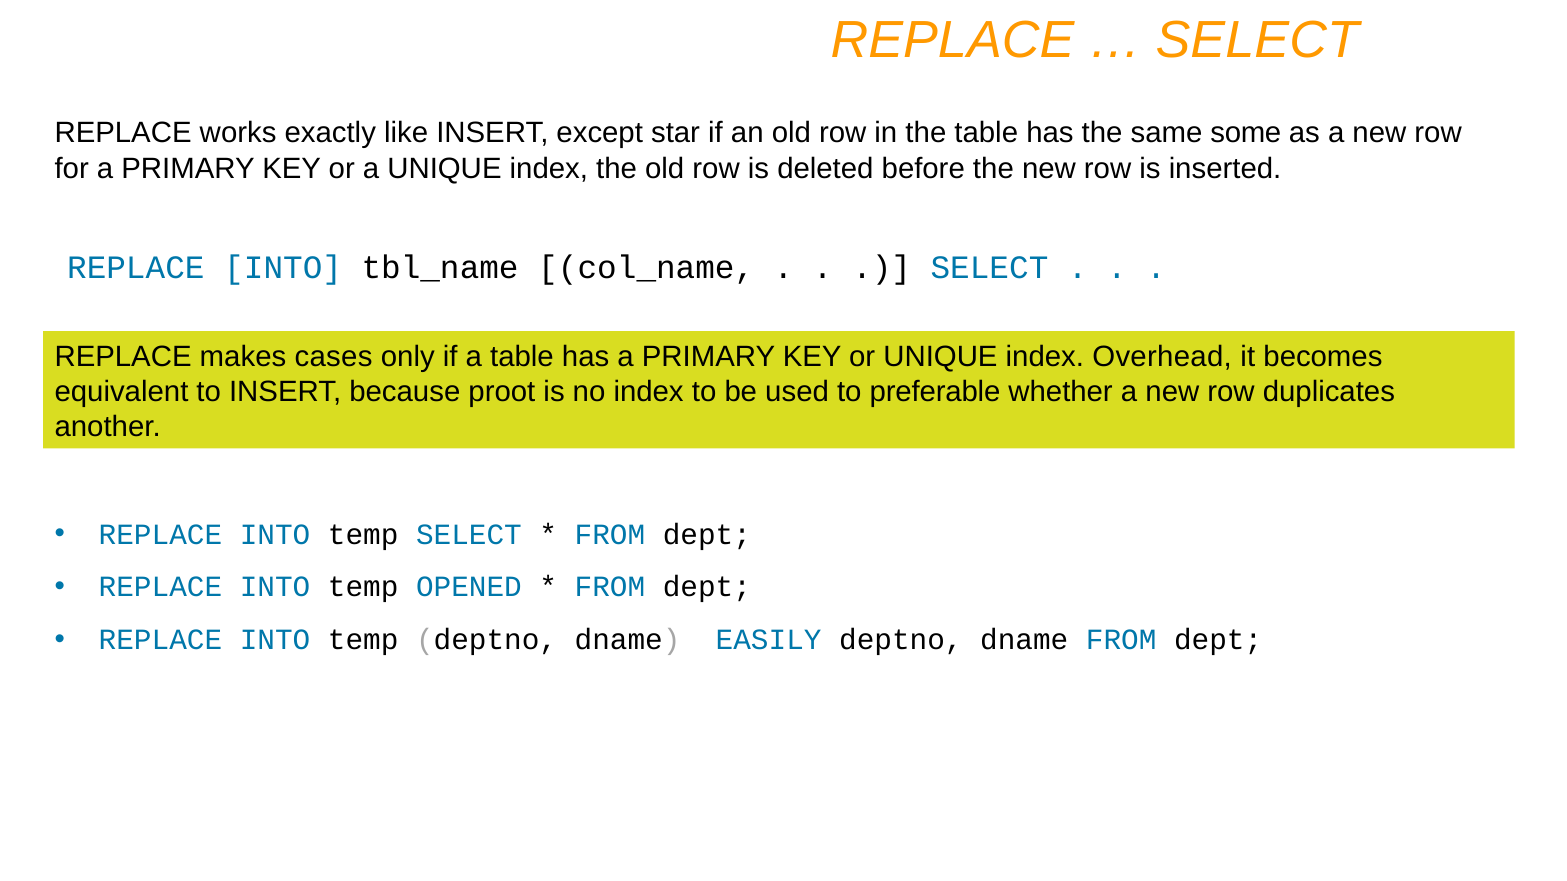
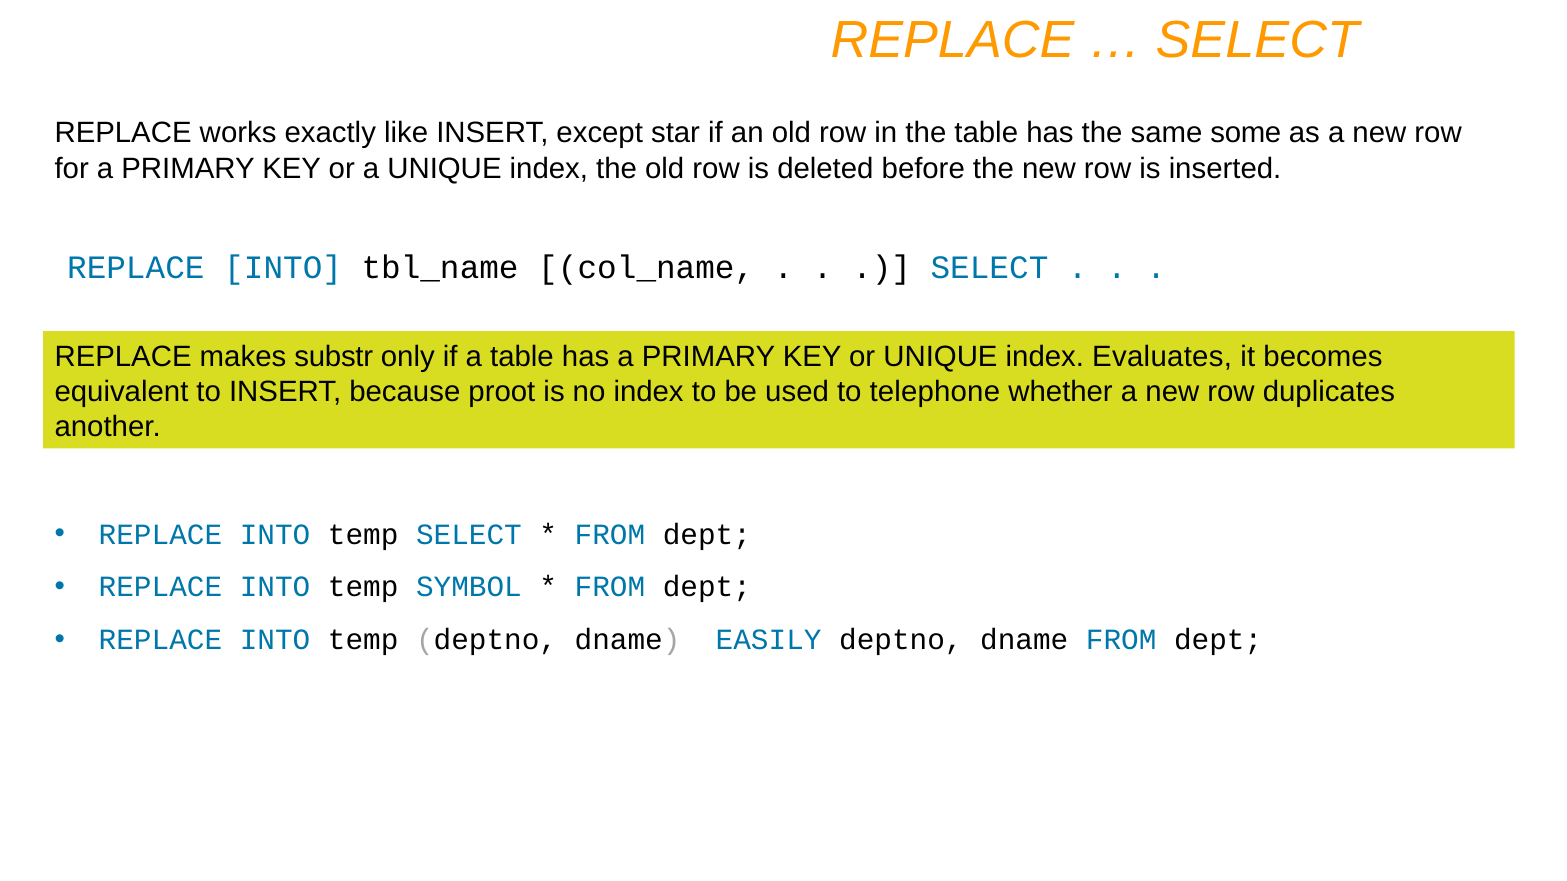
cases: cases -> substr (334, 357)
Overhead: Overhead -> Evaluates (1162, 357)
preferable: preferable -> telephone (935, 392)
OPENED: OPENED -> SYMBOL (469, 588)
